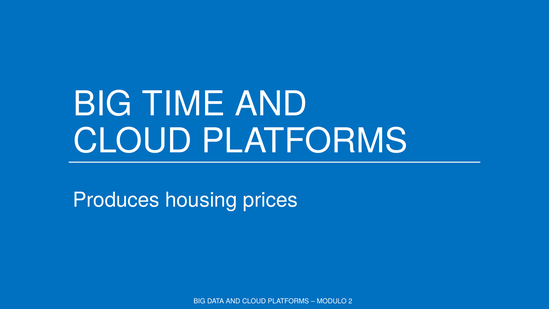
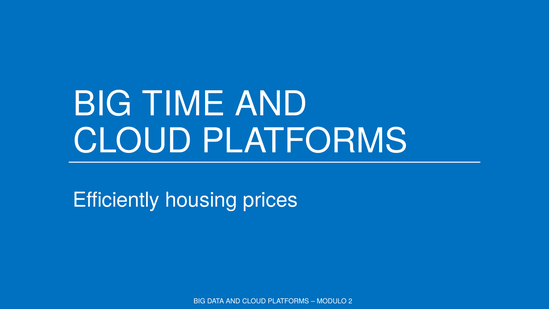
Produces: Produces -> Efficiently (116, 200)
